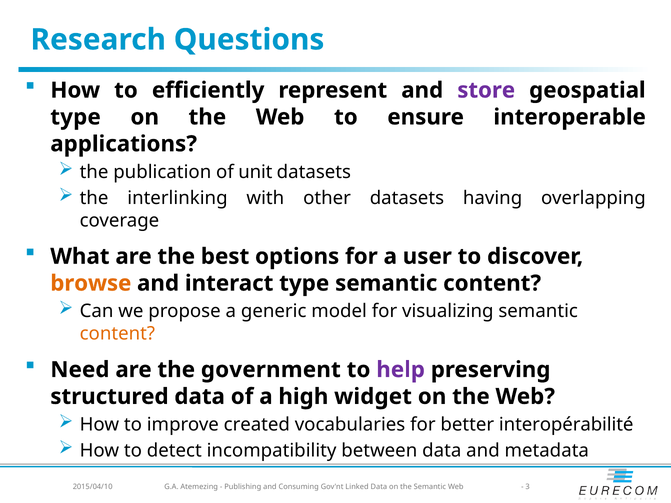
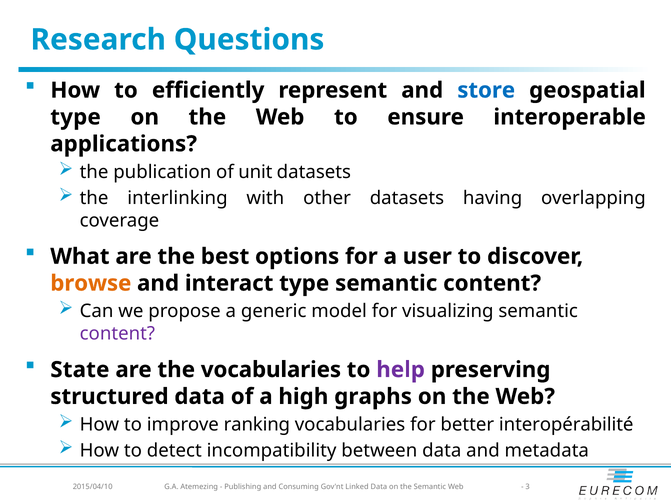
store colour: purple -> blue (486, 90)
content colour: orange -> purple (117, 334)
Need: Need -> State (80, 370)
the government: government -> vocabularies (271, 370)
widget: widget -> graphs (373, 397)
created: created -> ranking (257, 425)
